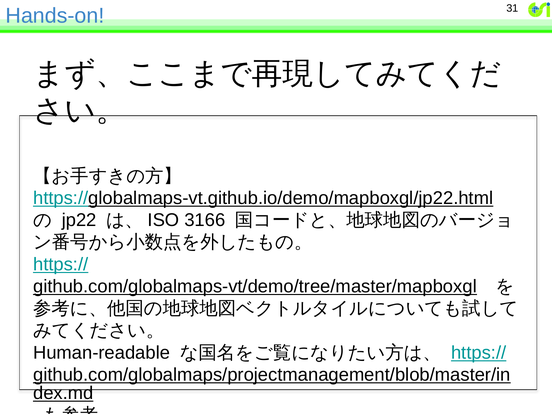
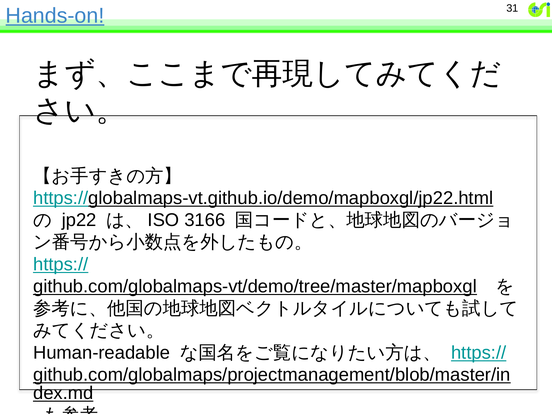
Hands-on underline: none -> present (55, 16)
